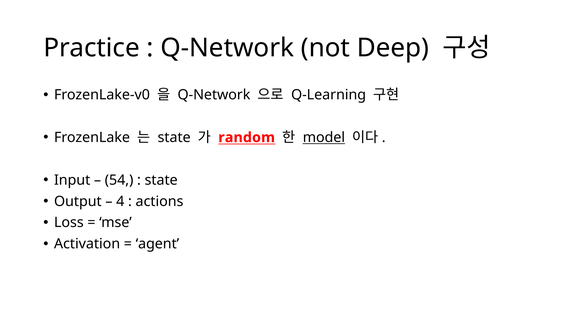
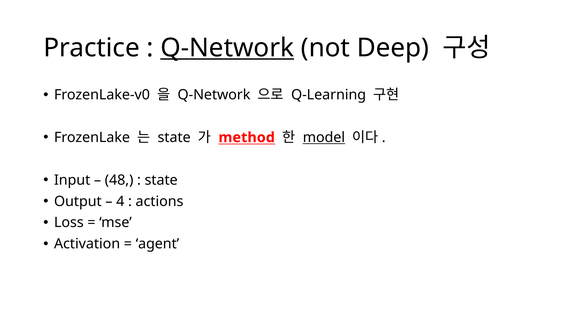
Q-Network underline: none -> present (227, 48)
random: random -> method (247, 138)
54: 54 -> 48 (119, 180)
